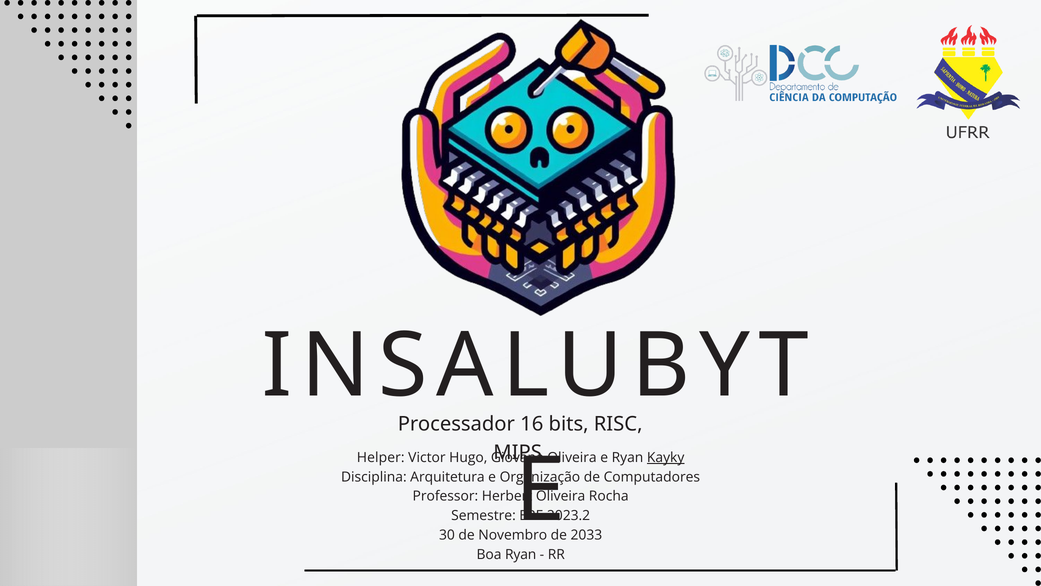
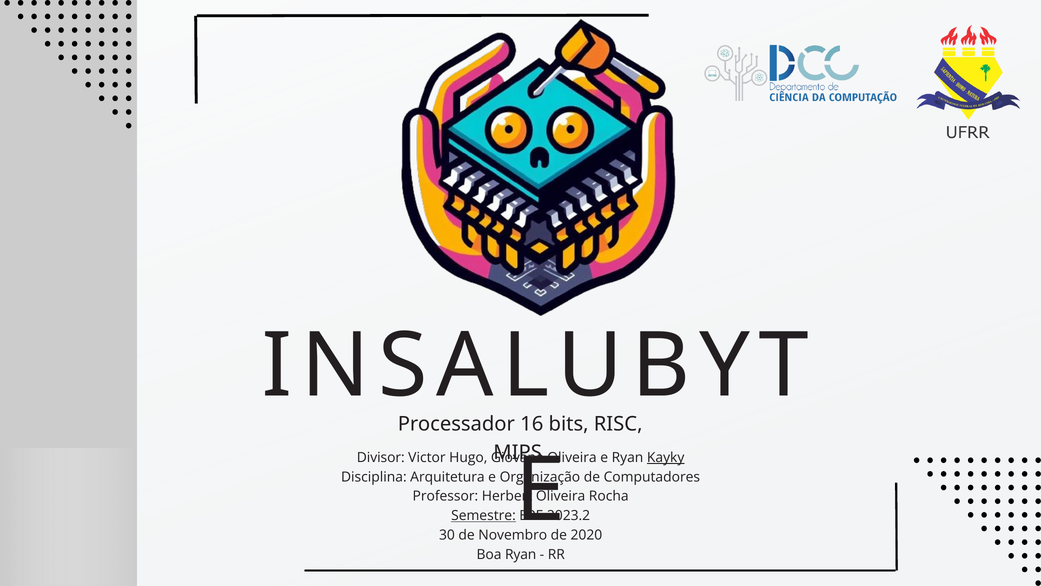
Helper: Helper -> Divisor (381, 457)
Semestre underline: none -> present (483, 515)
2033: 2033 -> 2020 (586, 535)
